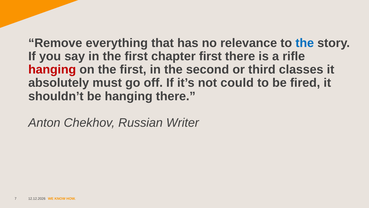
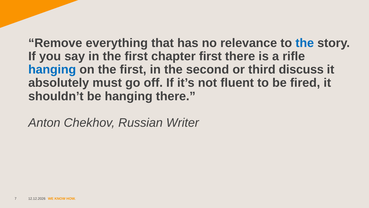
hanging colour: red -> blue (52, 69)
classes: classes -> discuss (301, 69)
could: could -> fluent (237, 83)
